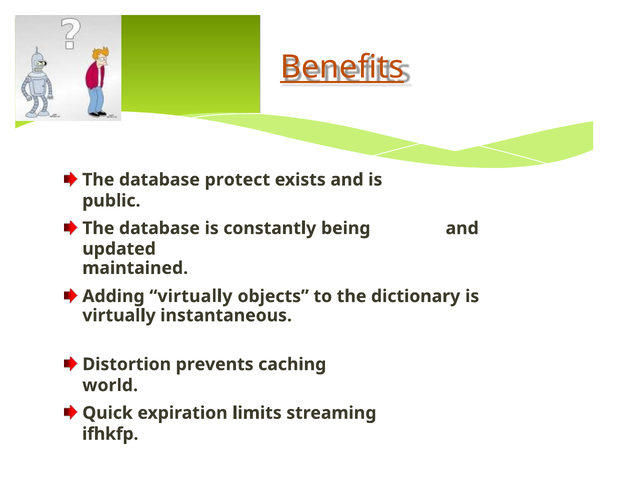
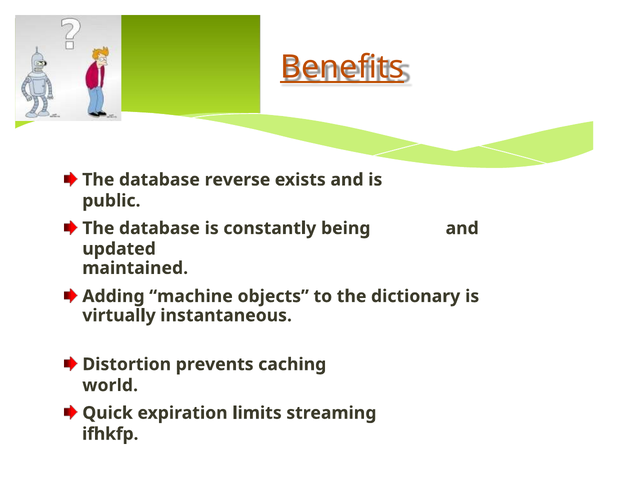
protect: protect -> reverse (237, 180)
Adding virtually: virtually -> machine (191, 297)
